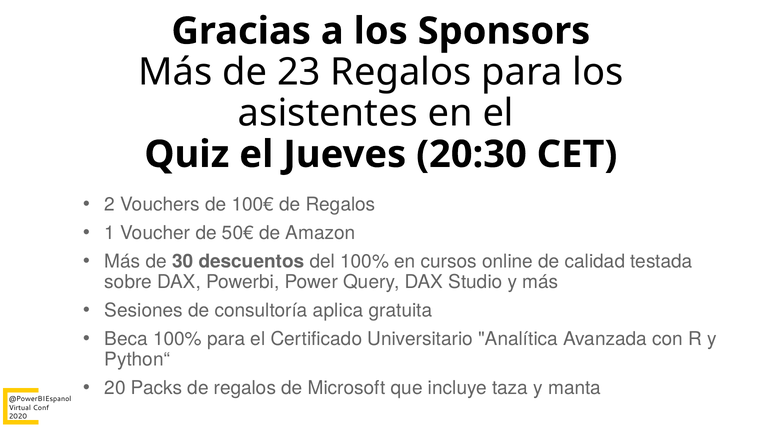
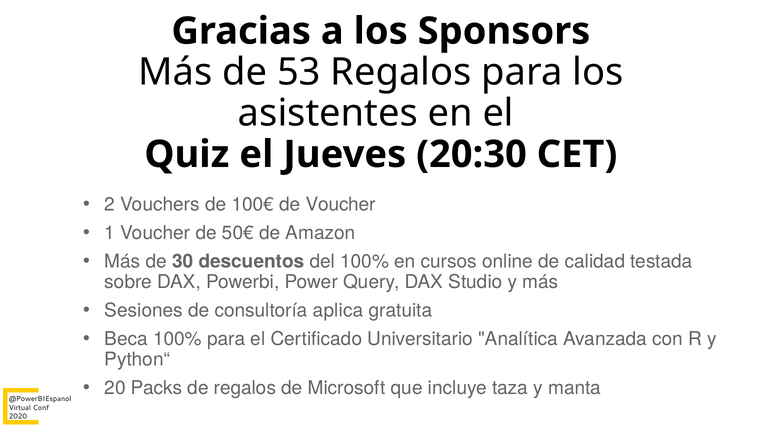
23: 23 -> 53 (299, 72)
100€ de Regalos: Regalos -> Voucher (341, 205)
